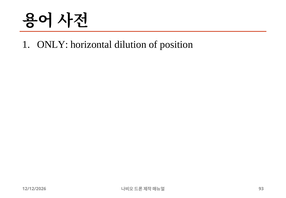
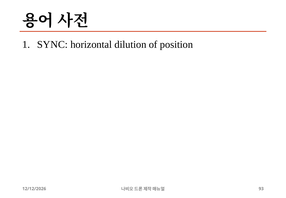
ONLY: ONLY -> SYNC (52, 44)
